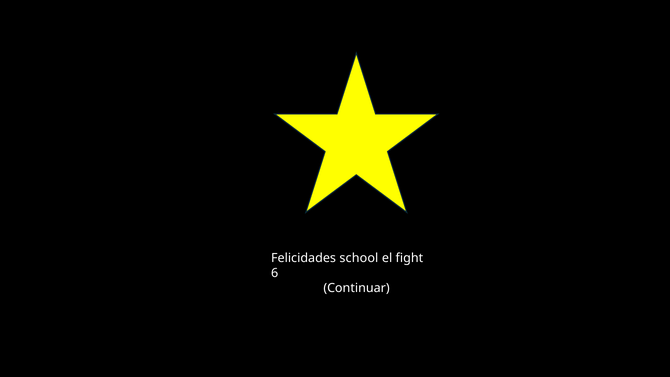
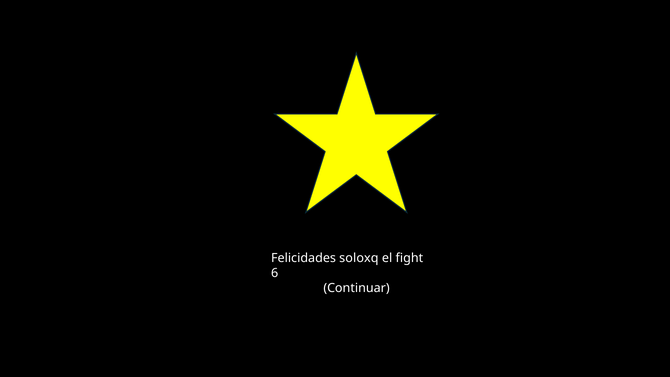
school: school -> soloxq (359, 258)
